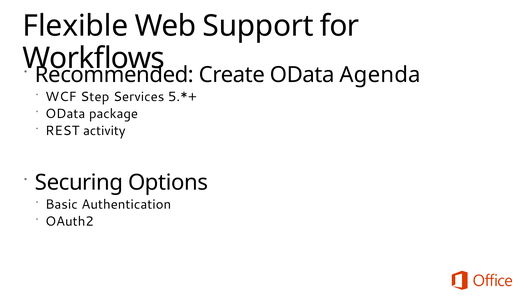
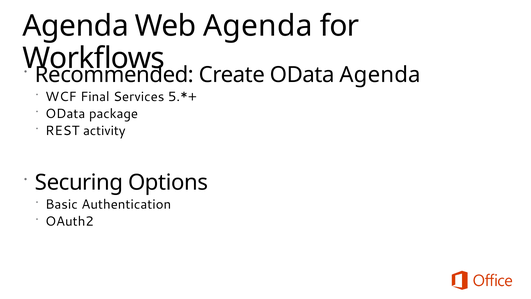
Flexible: Flexible -> Agenda (76, 26)
Web Support: Support -> Agenda (258, 26)
Step: Step -> Final (95, 97)
